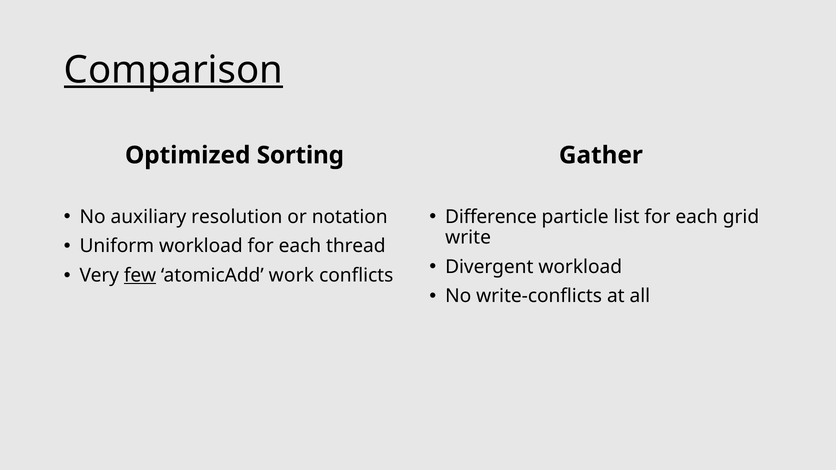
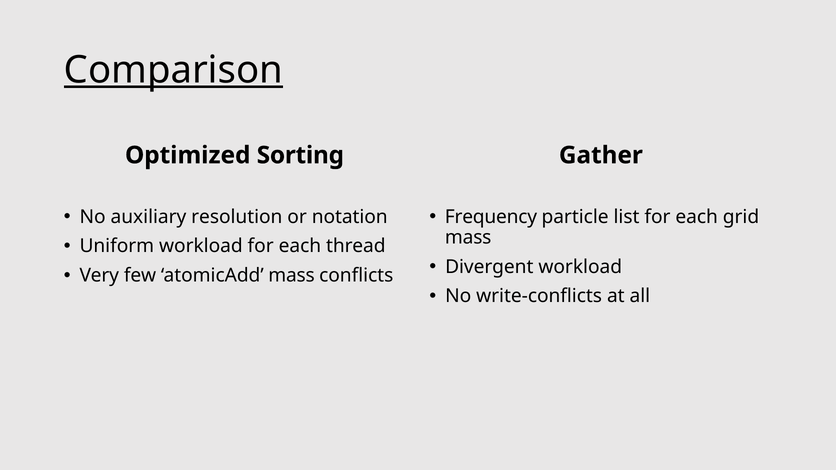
Difference: Difference -> Frequency (491, 217)
write: write -> mass (468, 237)
few underline: present -> none (140, 276)
atomicAdd work: work -> mass (292, 276)
